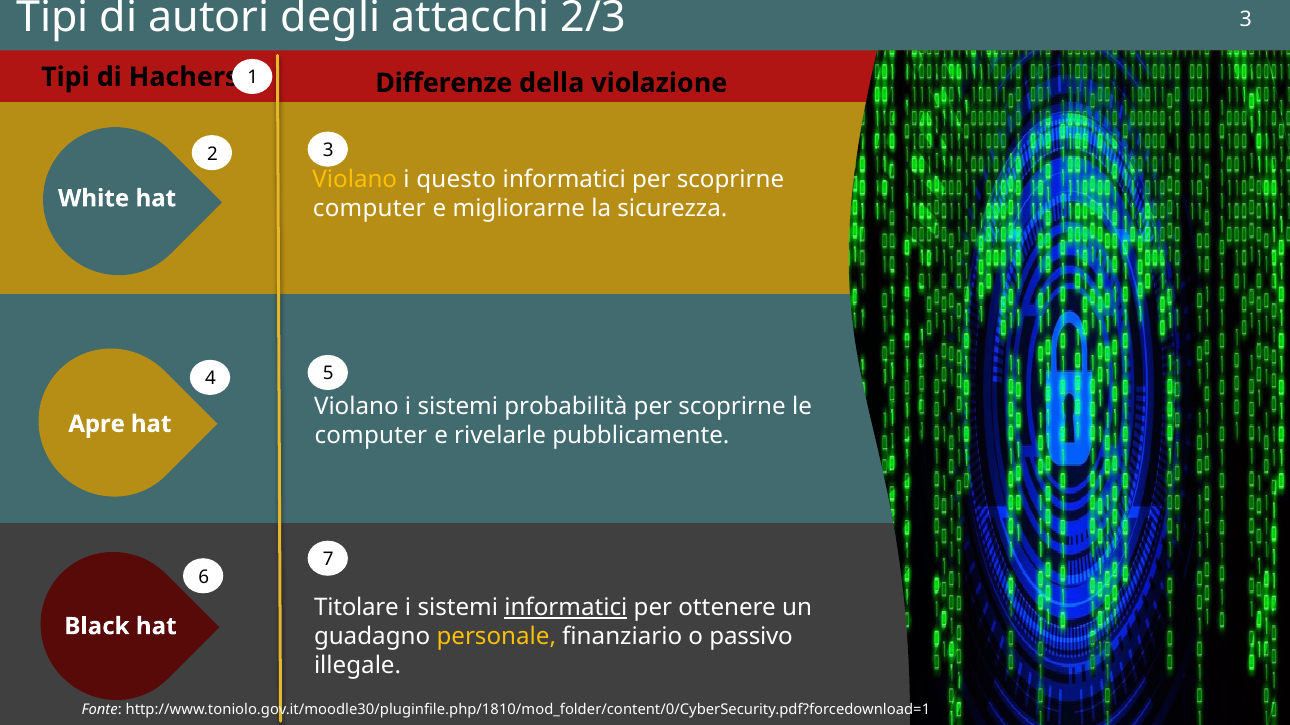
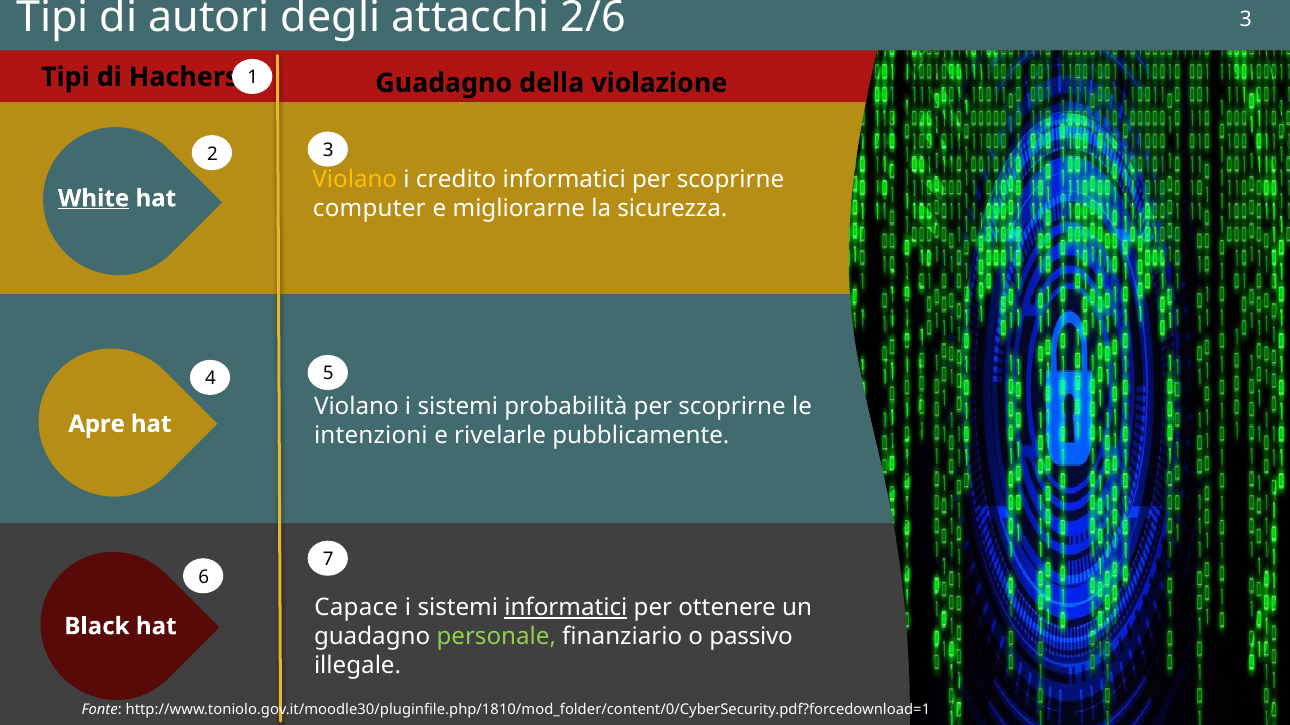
2/3: 2/3 -> 2/6 (594, 18)
Hachers Differenze: Differenze -> Guadagno (444, 83)
questo: questo -> credito (456, 180)
White underline: none -> present (94, 199)
computer: computer -> intenzioni (371, 436)
Titolare: Titolare -> Capace (356, 608)
personale colour: yellow -> light green (496, 637)
